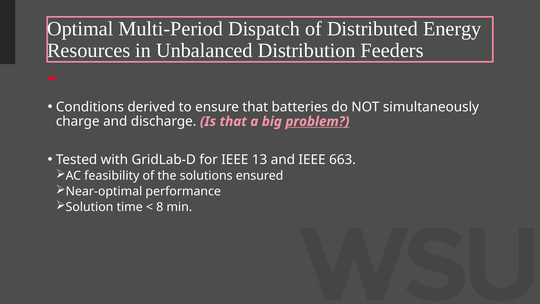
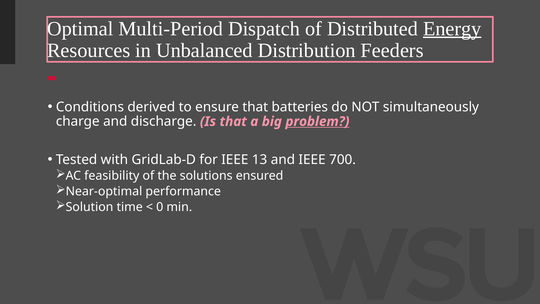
Energy underline: none -> present (452, 29)
663: 663 -> 700 (343, 160)
8: 8 -> 0 (160, 207)
